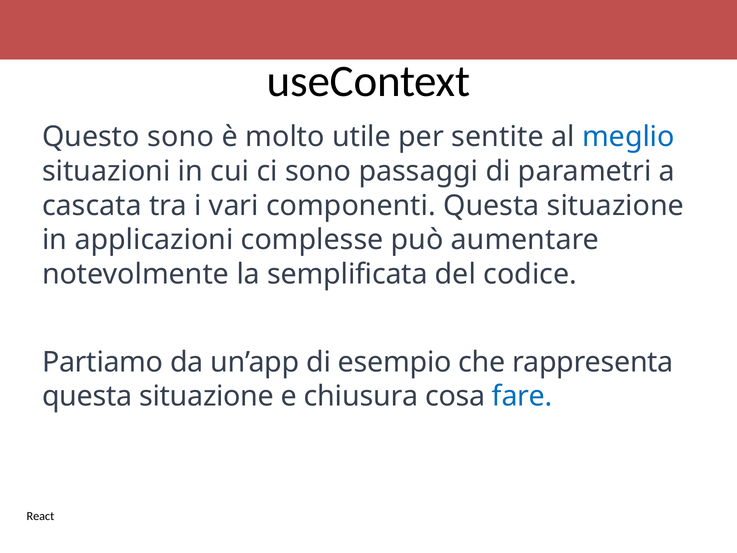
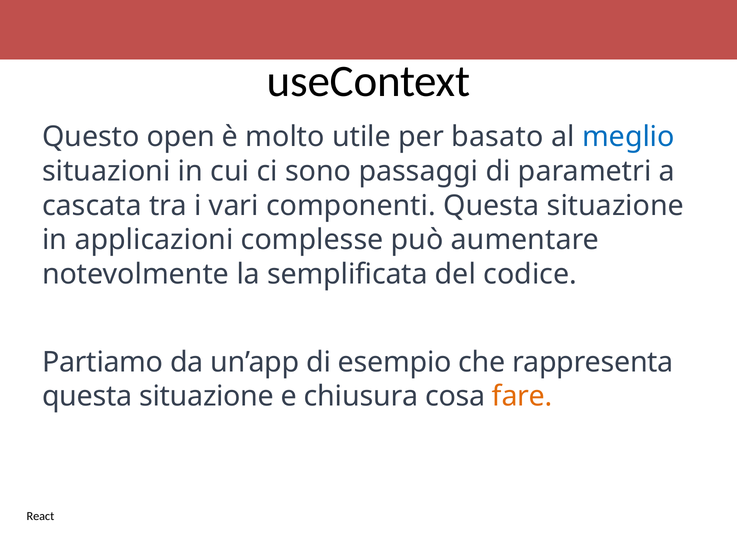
Questo sono: sono -> open (181, 137)
sentite: sentite -> basato (497, 137)
fare colour: blue -> orange (522, 397)
